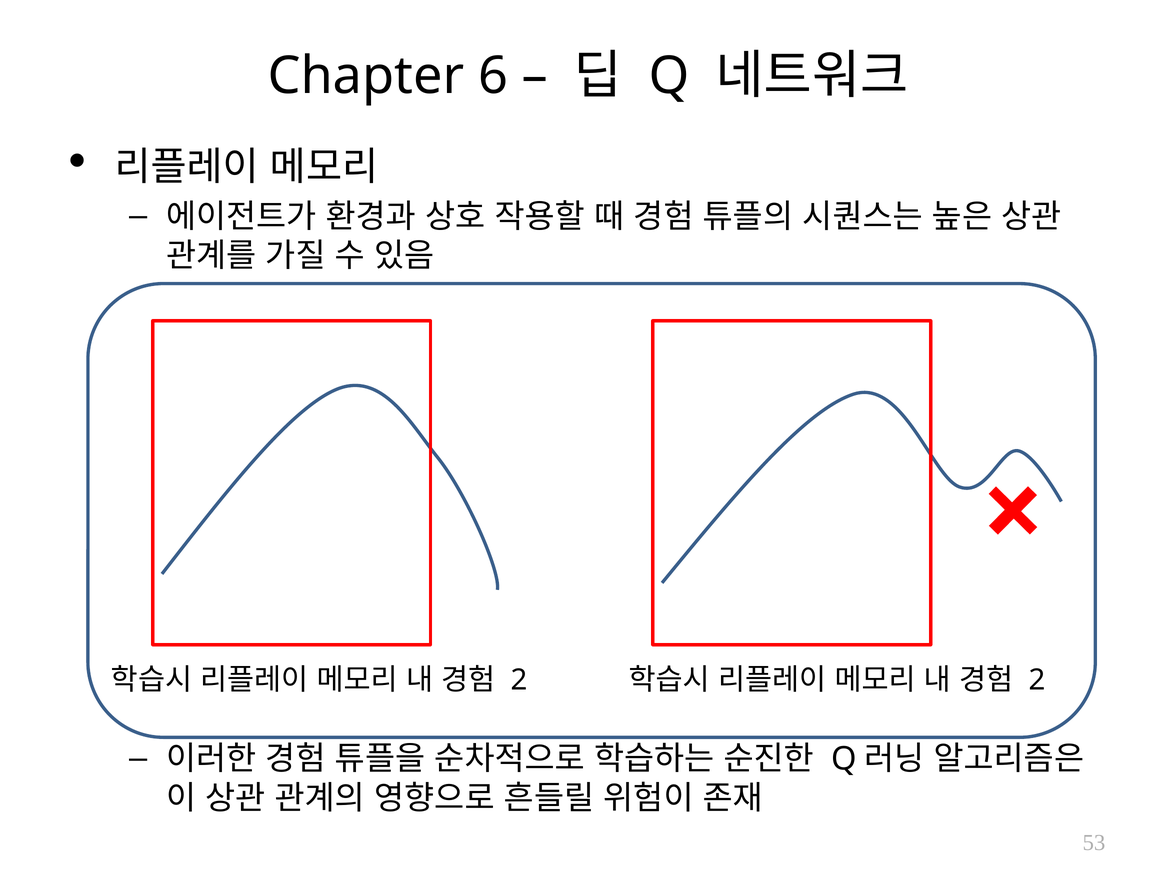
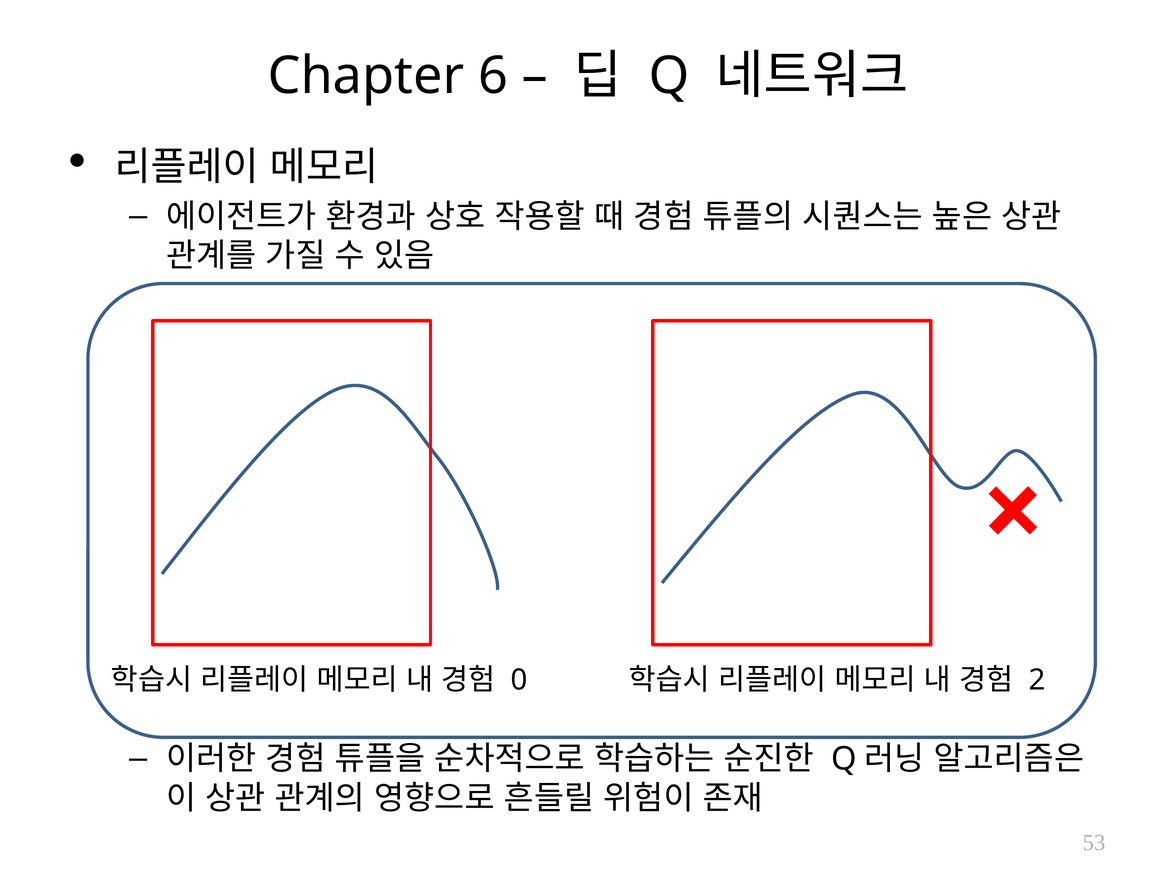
2: 2 -> 0 (519, 680)
